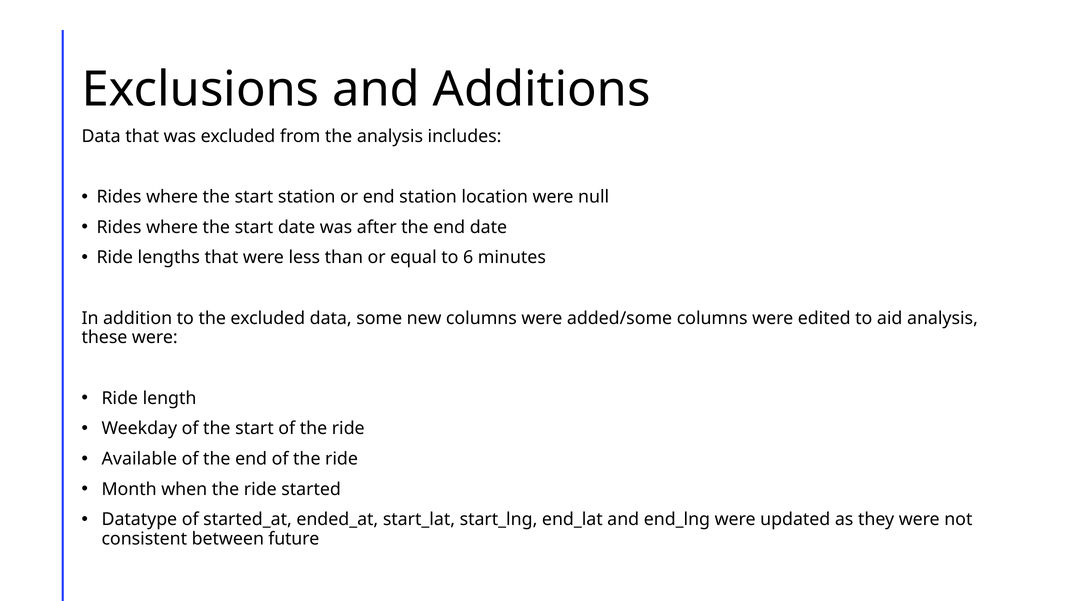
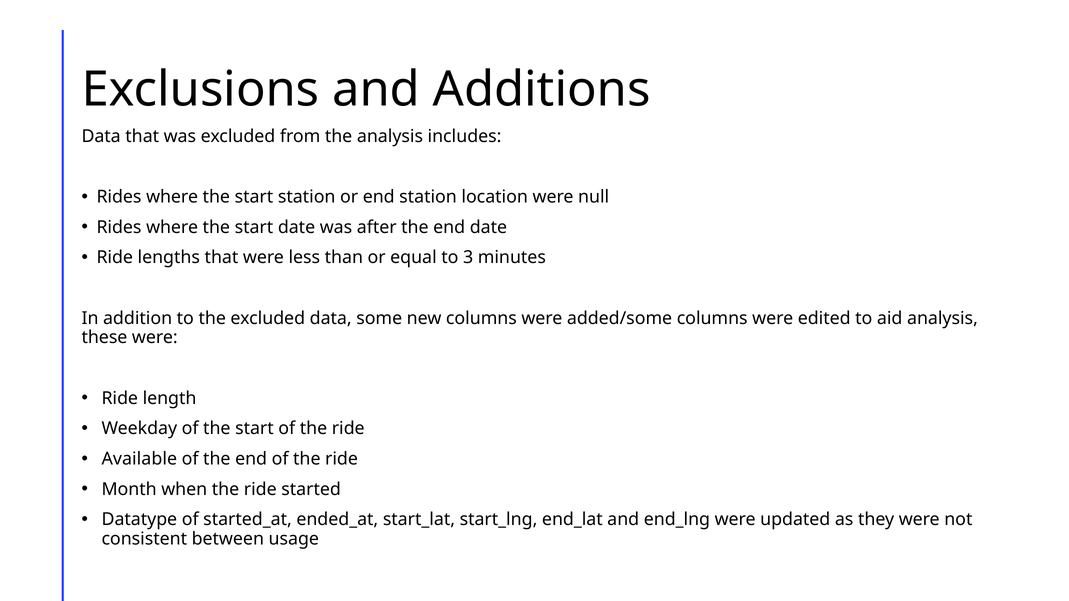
6: 6 -> 3 (468, 258)
future: future -> usage (294, 539)
